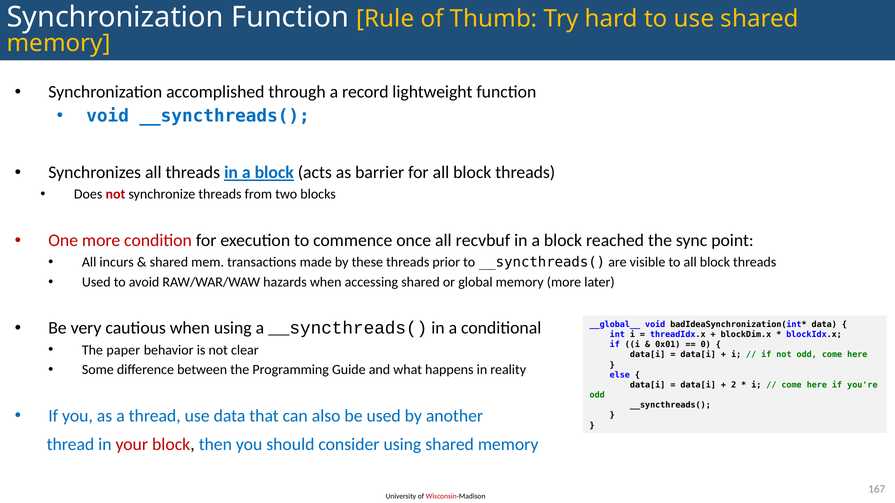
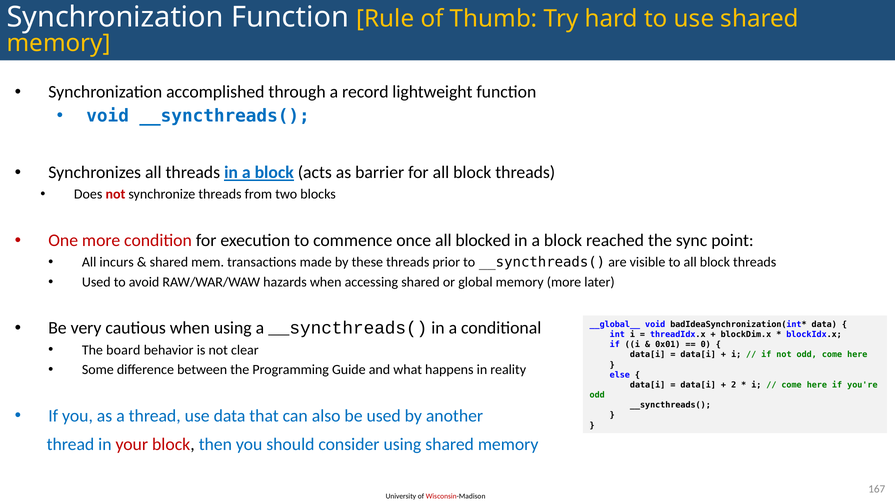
recvbuf: recvbuf -> blocked (483, 241)
paper: paper -> board (123, 350)
